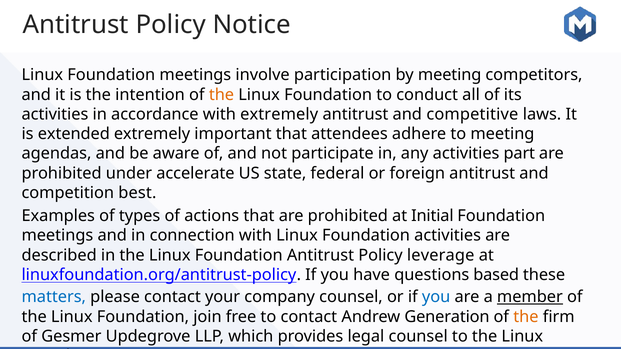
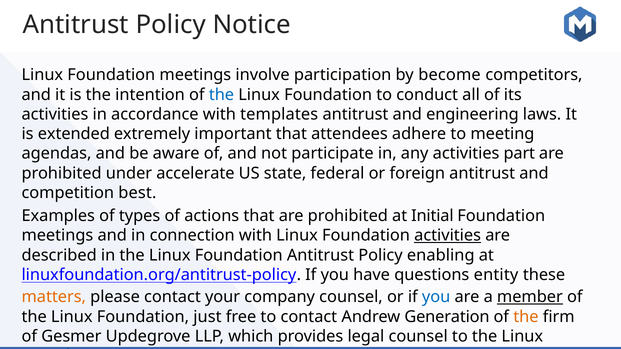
by meeting: meeting -> become (449, 75)
the colour: orange -> blue (221, 95)
with extremely: extremely -> templates (279, 114)
competitive: competitive -> engineering (472, 114)
activities underline: none -> present (448, 236)
leverage: leverage -> enabling (441, 255)
based: based -> entity (496, 275)
matters colour: blue -> orange (54, 297)
join: join -> just (207, 317)
